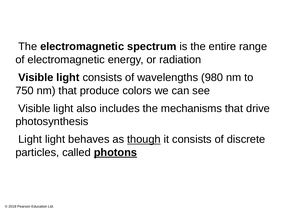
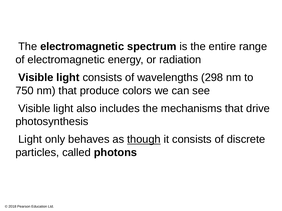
980: 980 -> 298 (212, 78)
Light light: light -> only (55, 140)
photons underline: present -> none (115, 153)
